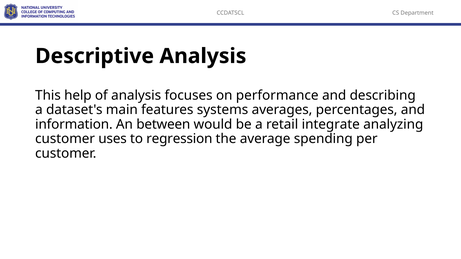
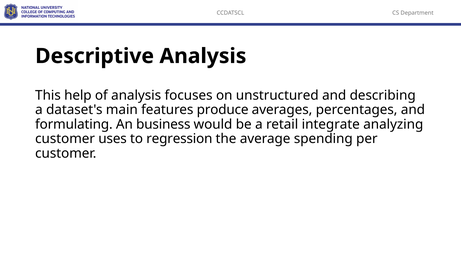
performance: performance -> unstructured (277, 95)
systems: systems -> produce (223, 110)
information: information -> formulating (74, 124)
between: between -> business (163, 124)
